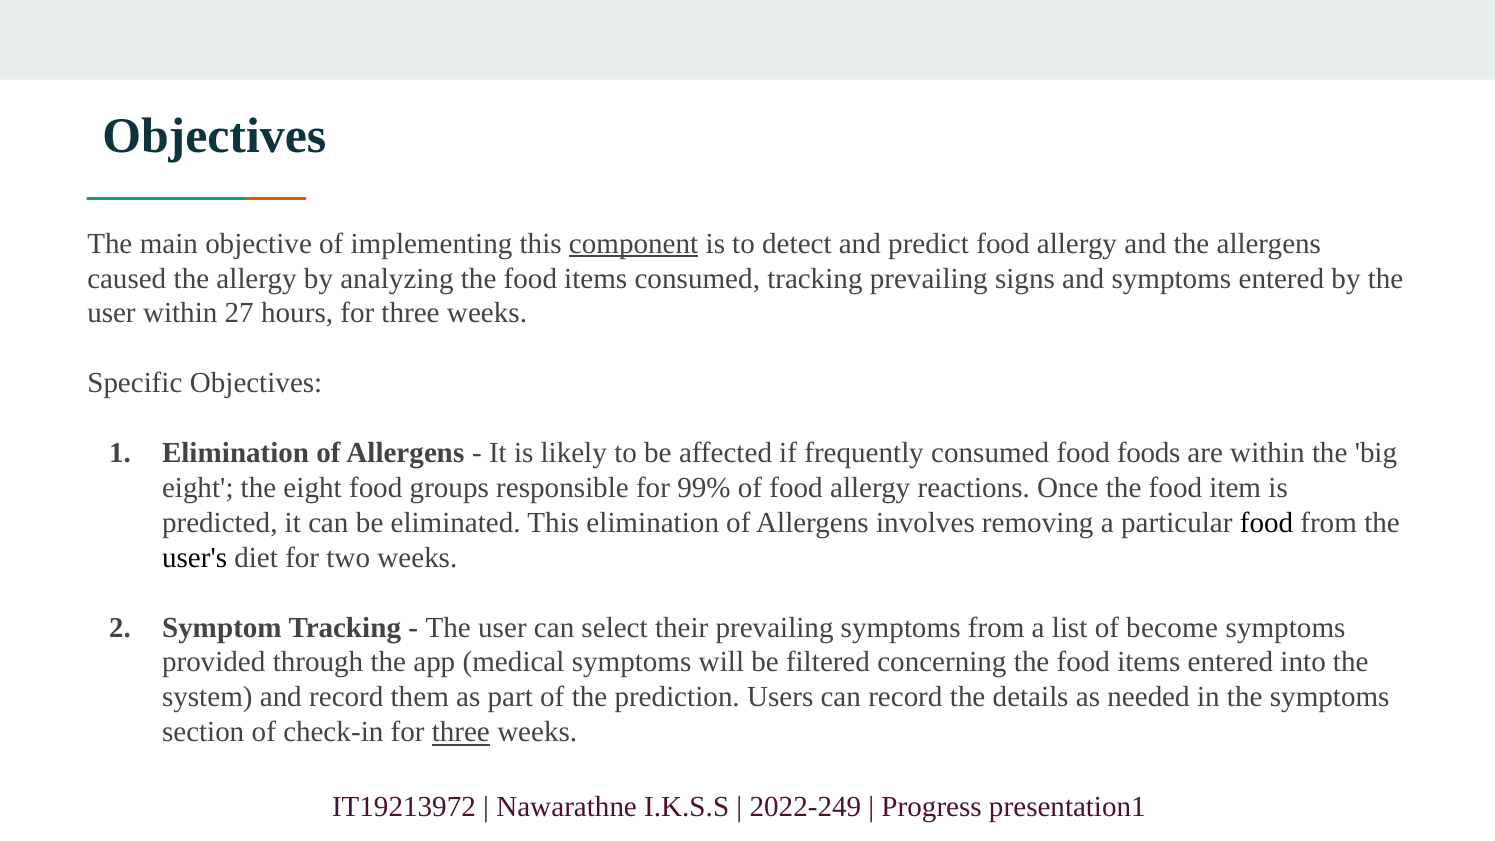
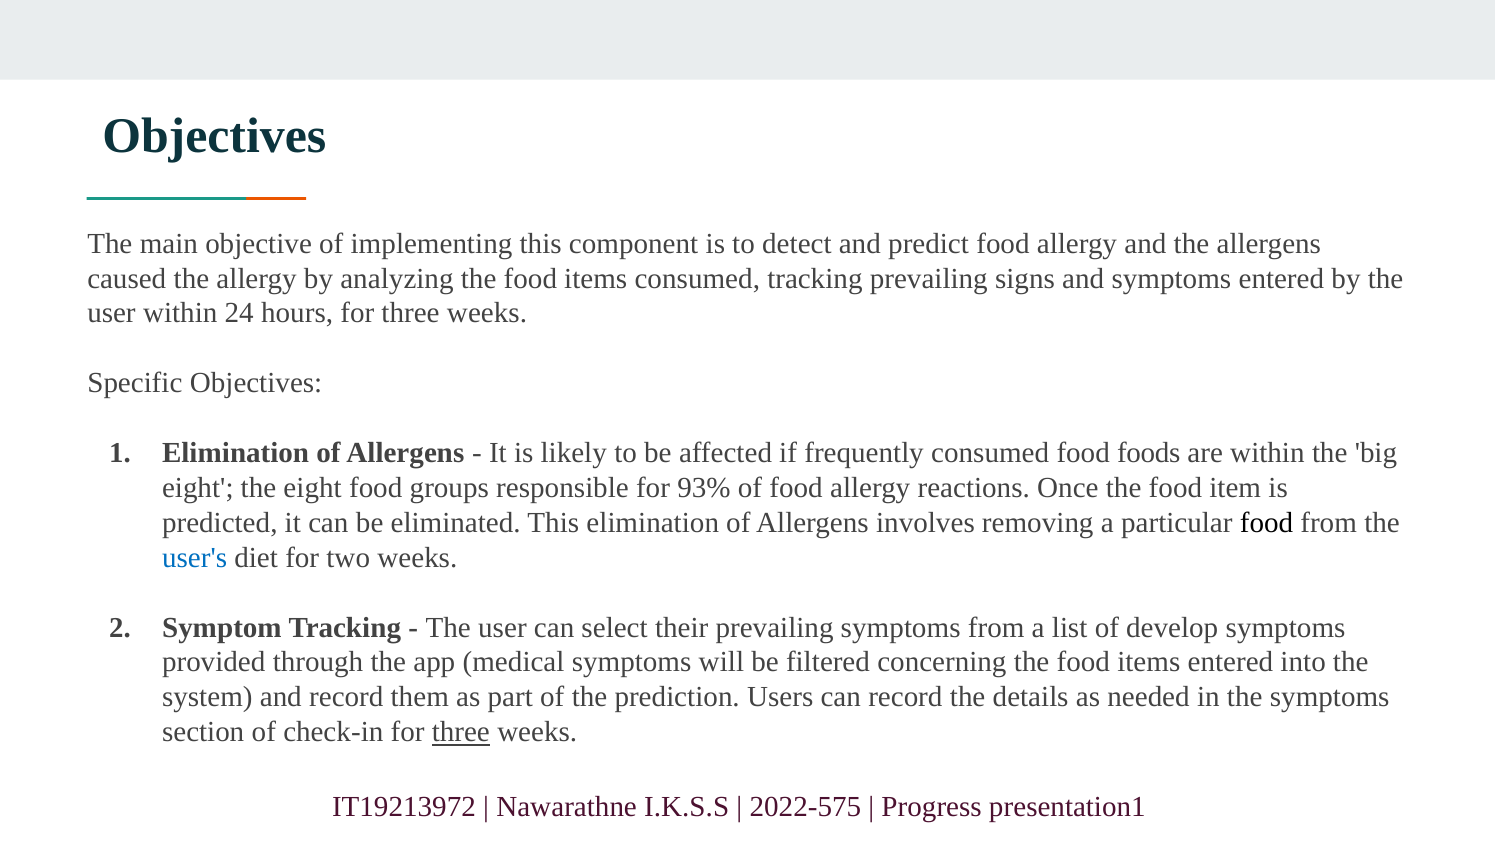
component underline: present -> none (634, 243)
27: 27 -> 24 (239, 313)
99%: 99% -> 93% (704, 488)
user's colour: black -> blue (195, 558)
become: become -> develop (1172, 627)
2022-249: 2022-249 -> 2022-575 (805, 807)
